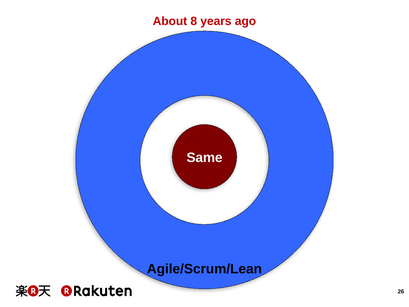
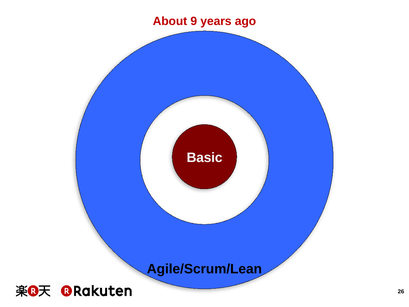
8: 8 -> 9 (194, 21)
Same: Same -> Basic (205, 158)
